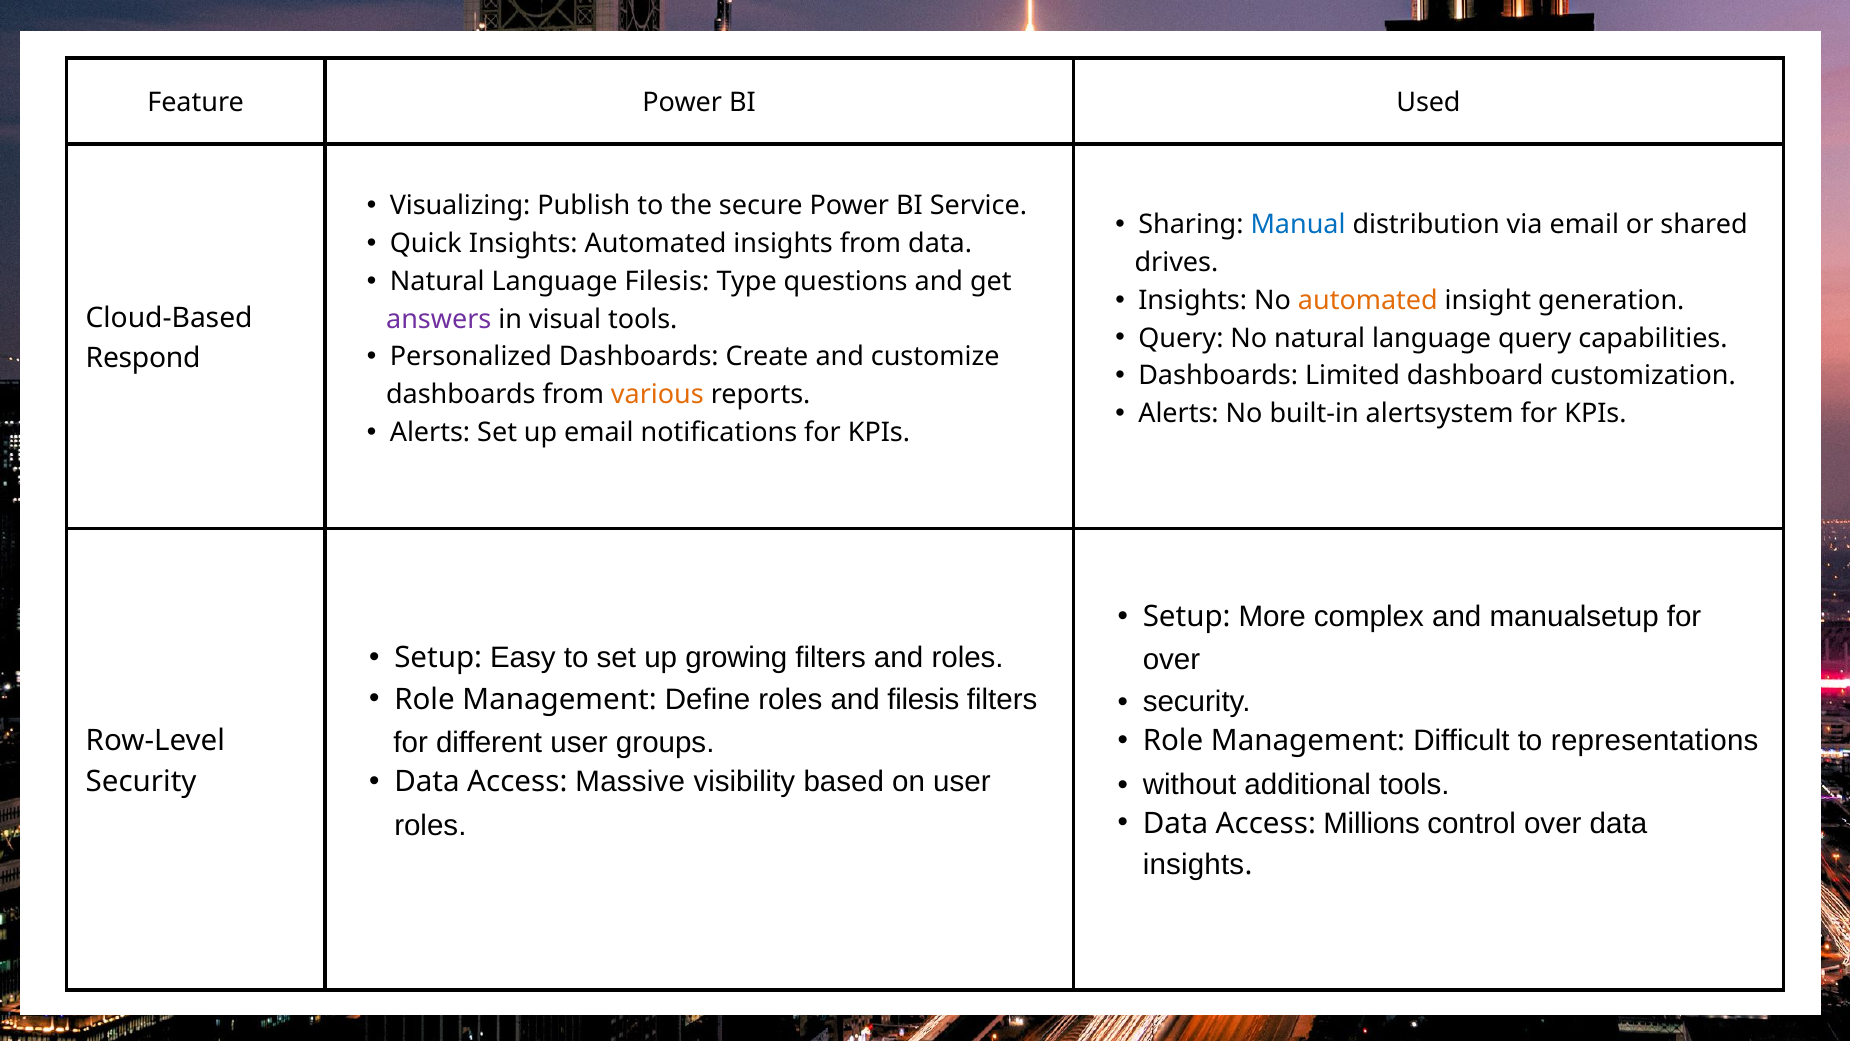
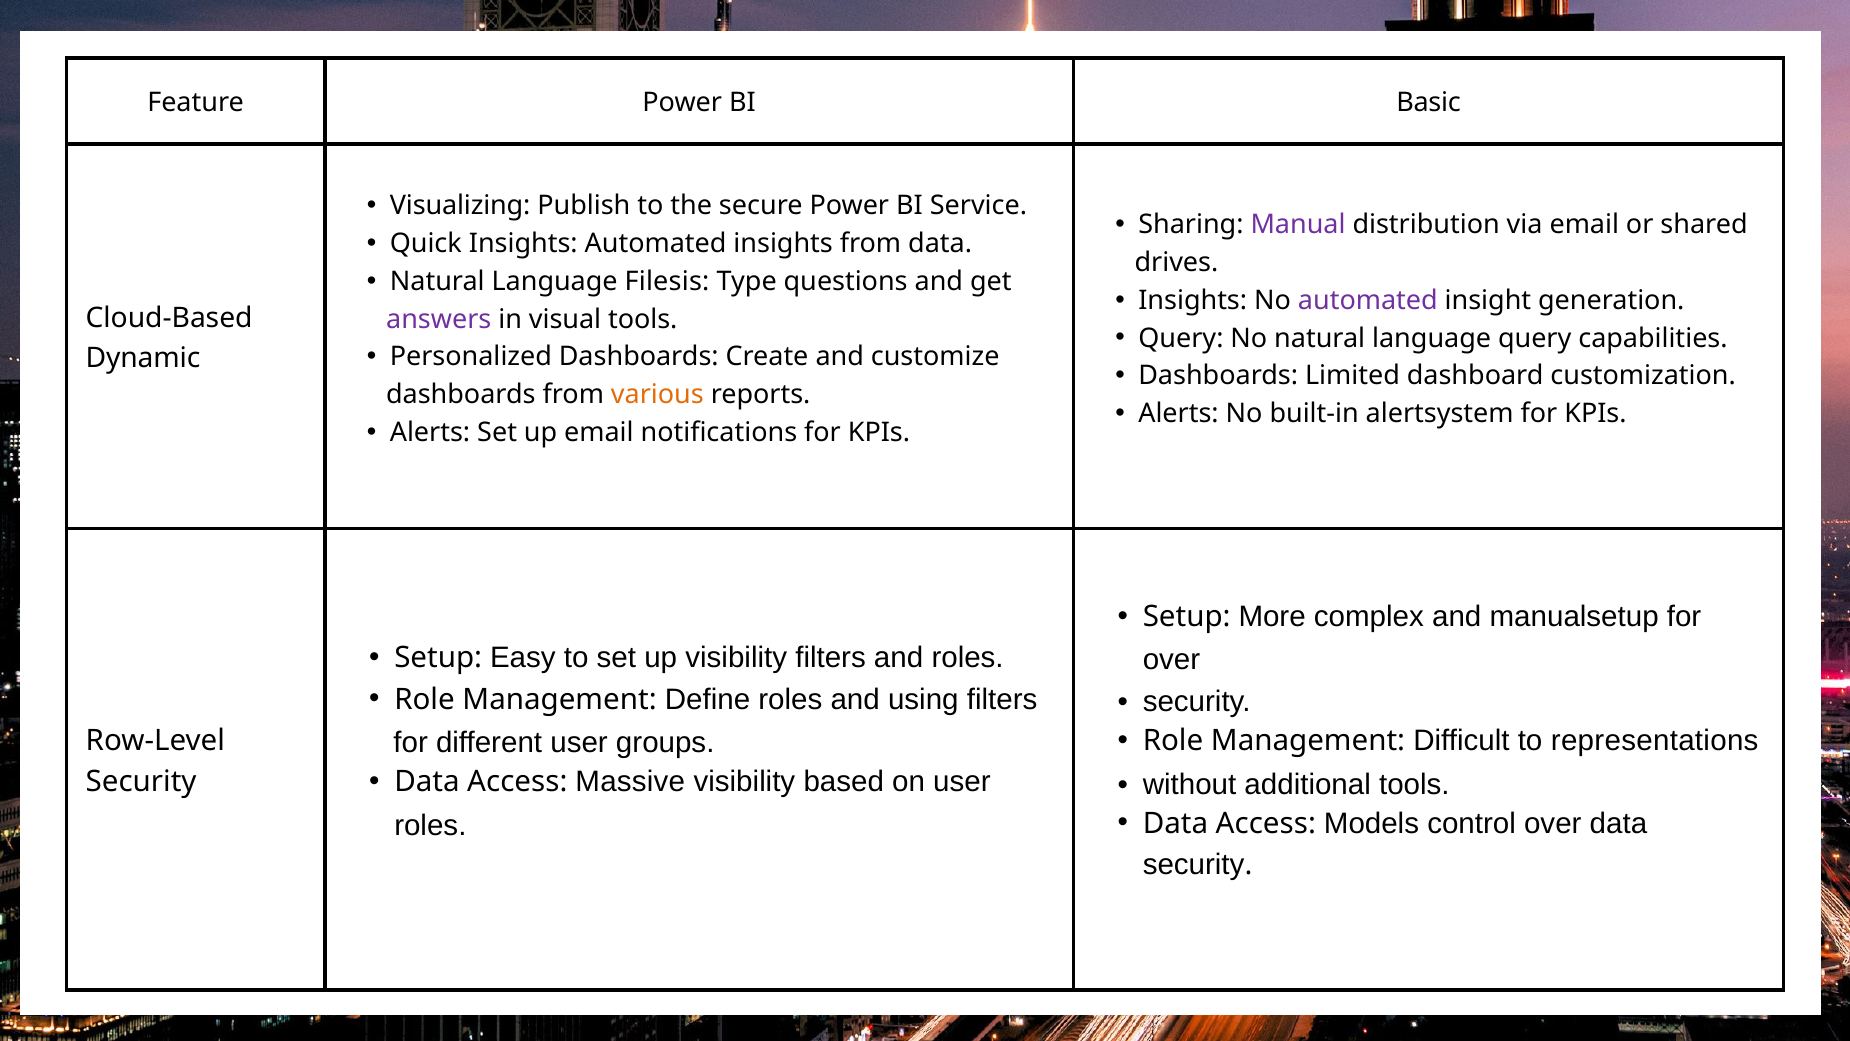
Used: Used -> Basic (1429, 103)
Manual colour: blue -> purple (1298, 225)
automated colour: orange -> purple (1368, 300)
Respond: Respond -> Dynamic (143, 358)
up growing: growing -> visibility (736, 658)
and filesis: filesis -> using (923, 699)
Millions: Millions -> Models (1371, 823)
insights: insights -> security (1194, 864)
